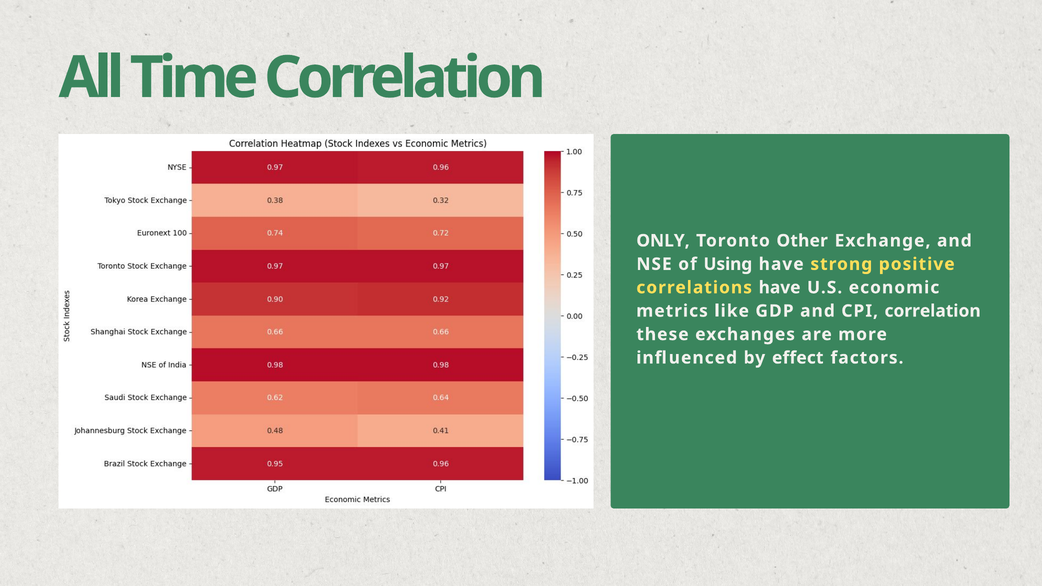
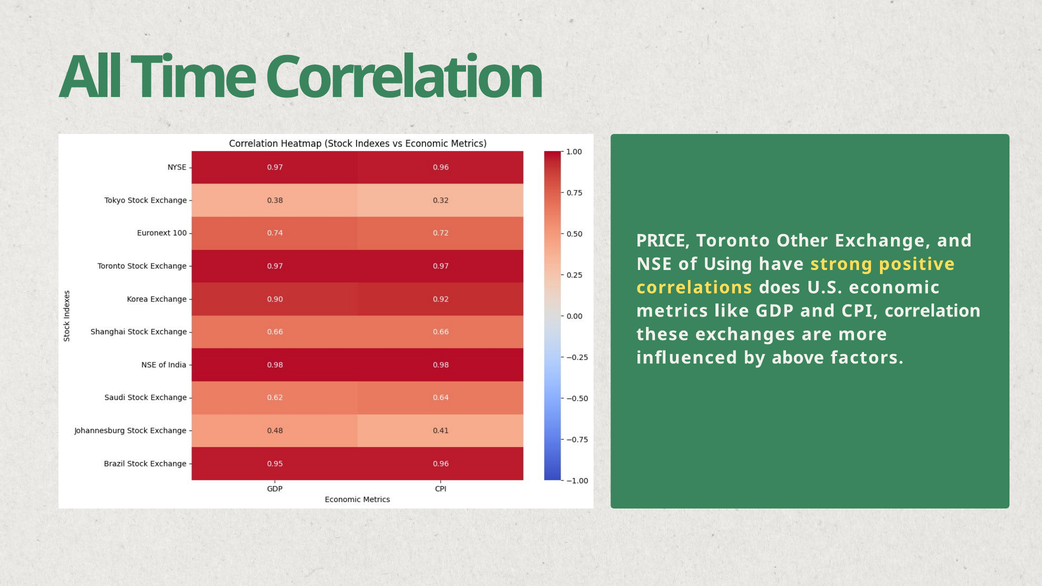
ONLY: ONLY -> PRICE (663, 241)
correlations have: have -> does (779, 288)
effect: effect -> above (798, 358)
